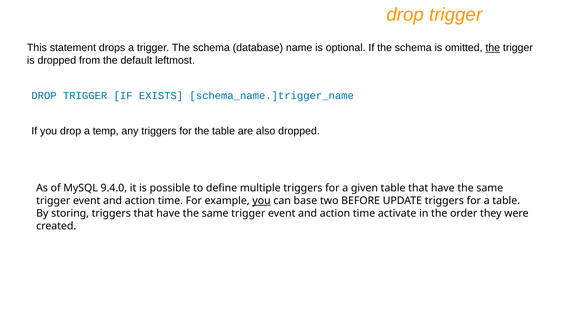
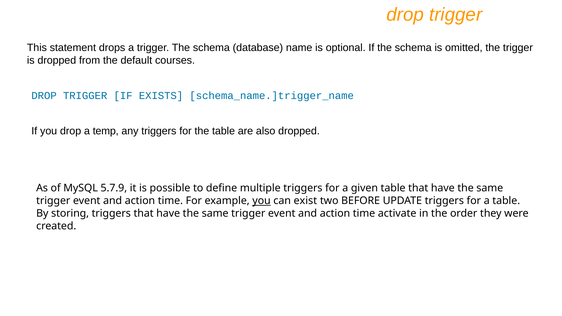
the underline: present -> none (493, 48)
leftmost: leftmost -> courses (175, 60)
9.4.0: 9.4.0 -> 5.7.9 (114, 188)
base: base -> exist (305, 201)
